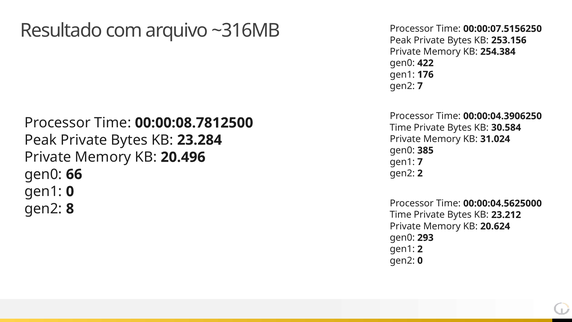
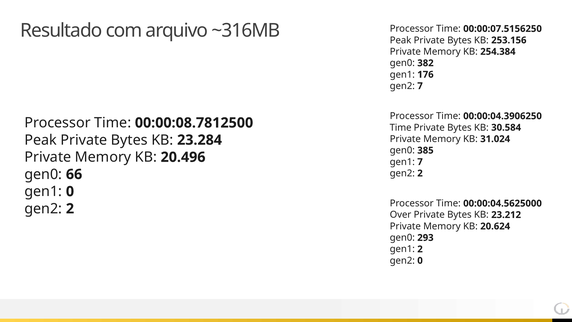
422: 422 -> 382 (425, 63)
8: 8 -> 2 (70, 209)
Time: Time -> Over (401, 215)
